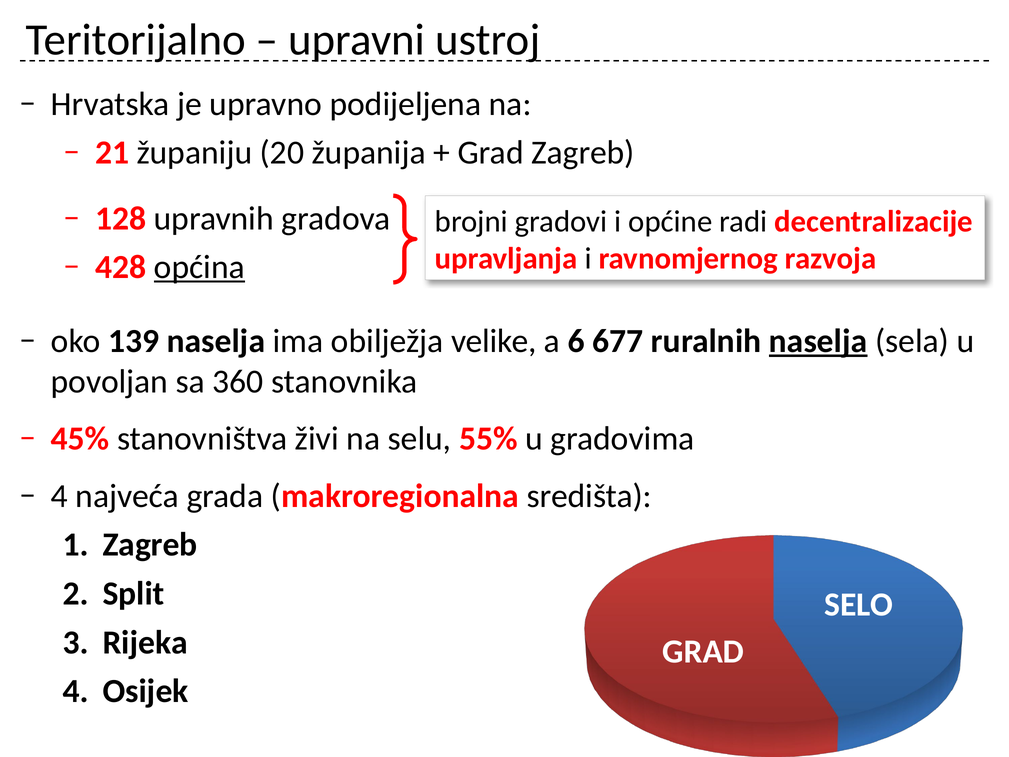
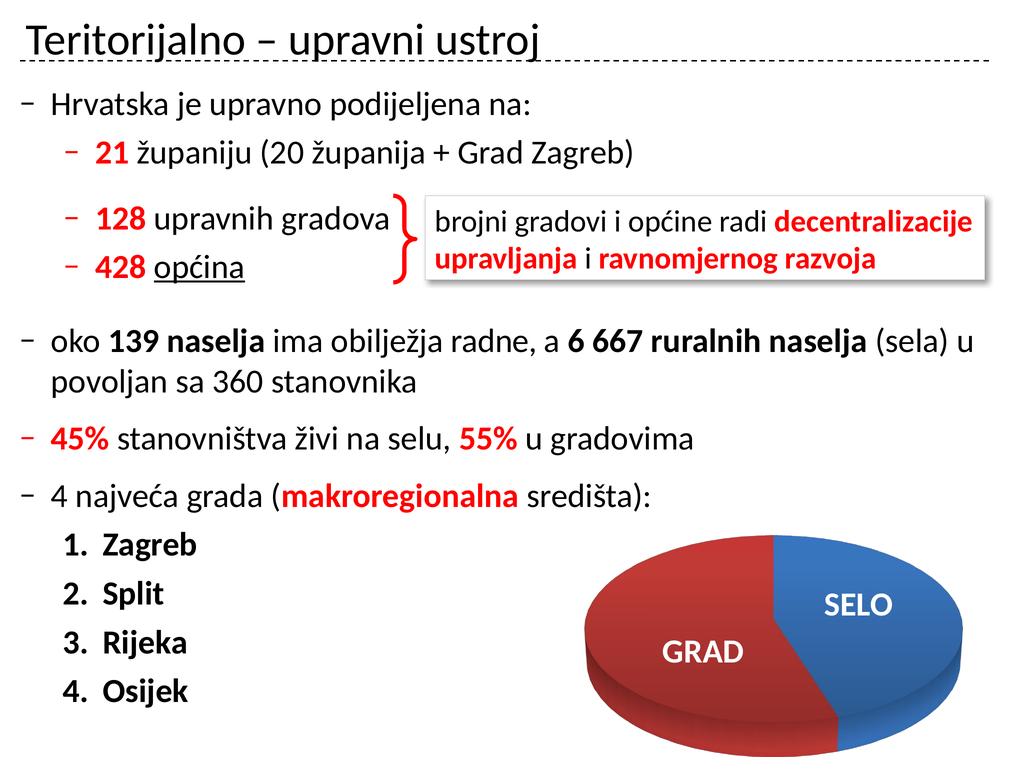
velike: velike -> radne (494, 341)
677: 677 -> 667 (618, 341)
naselja underline: present -> none (818, 341)
